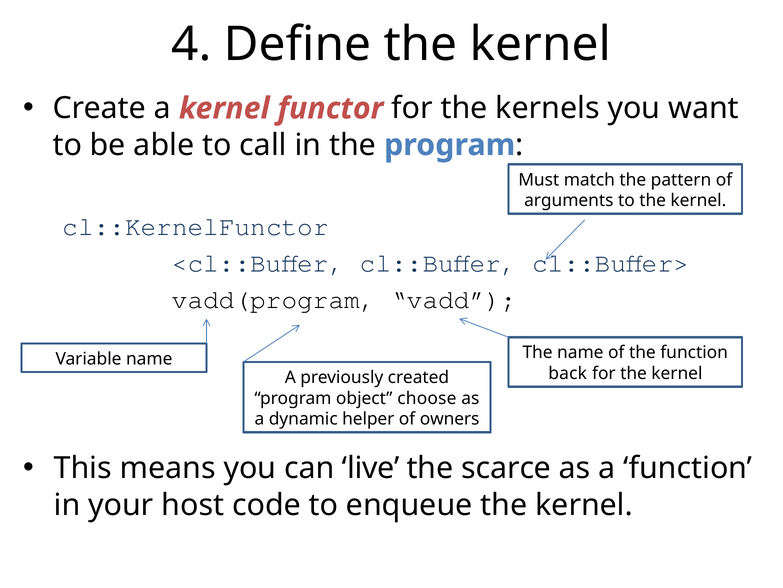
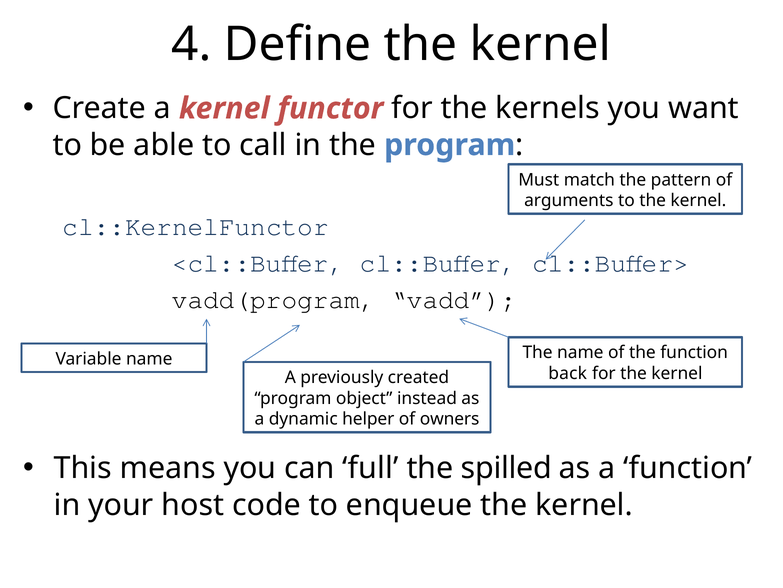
choose: choose -> instead (427, 398)
live: live -> full (371, 468)
scarce: scarce -> spilled (506, 468)
